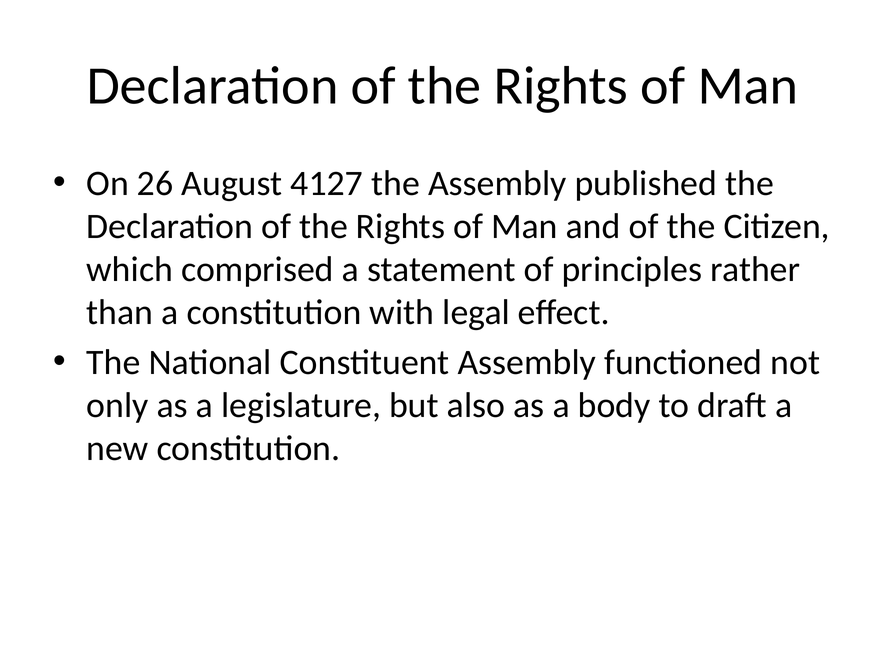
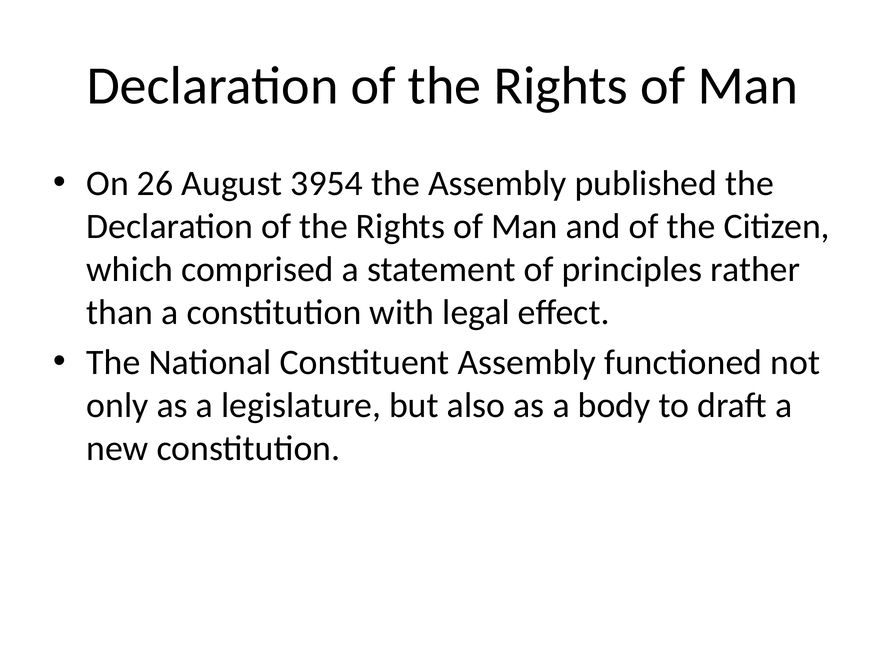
4127: 4127 -> 3954 (327, 184)
